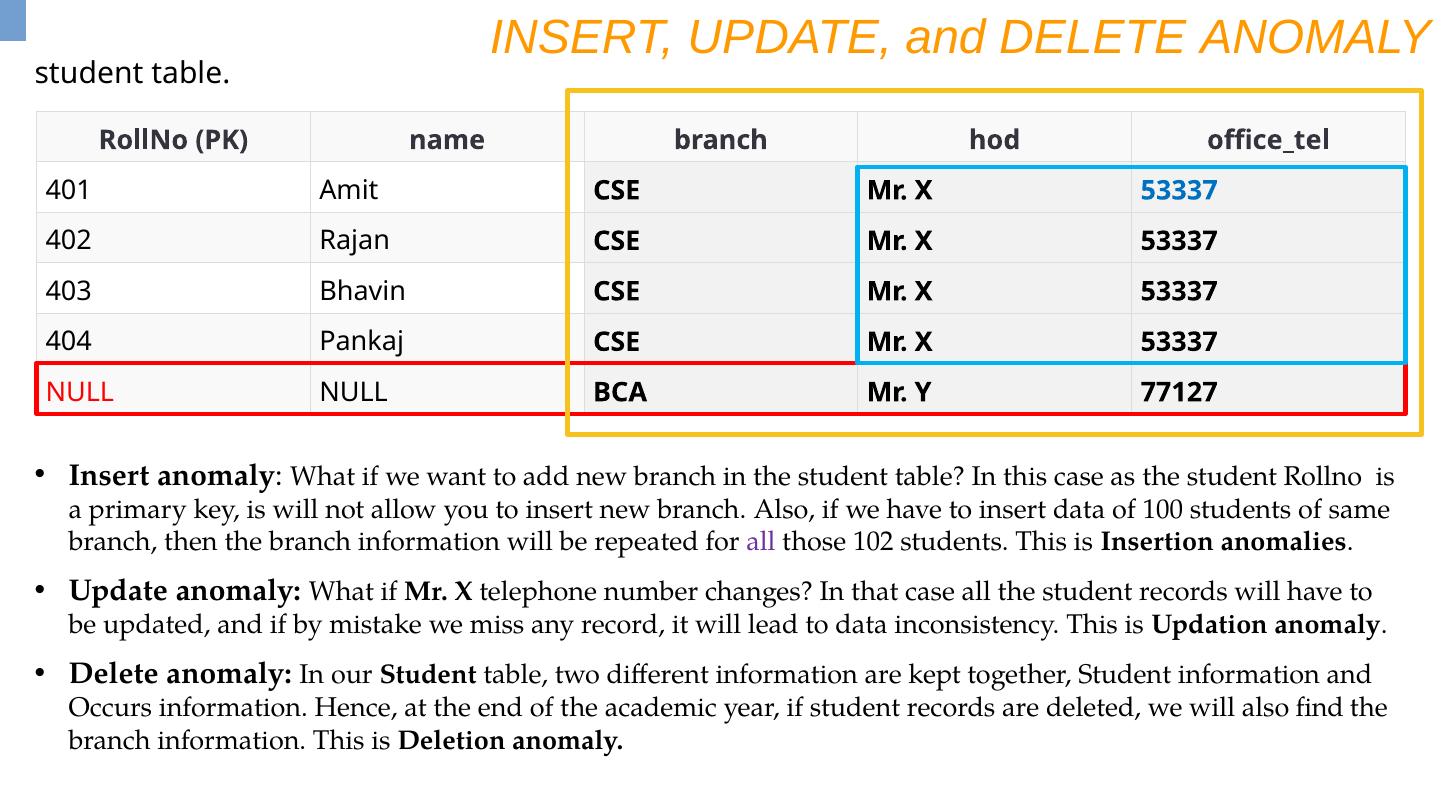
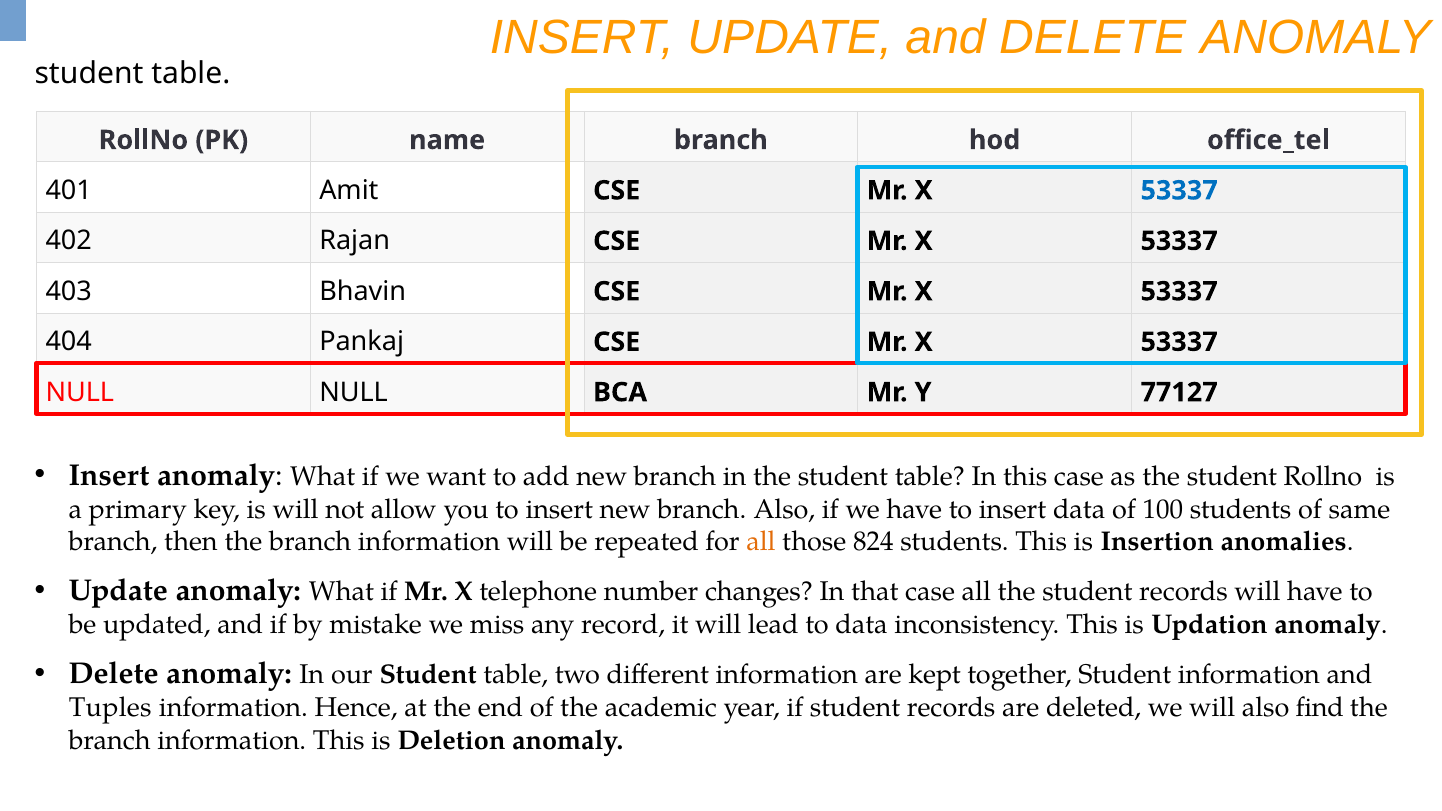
all colour: purple -> orange (761, 542)
102: 102 -> 824 (873, 542)
Occurs: Occurs -> Tuples (110, 708)
